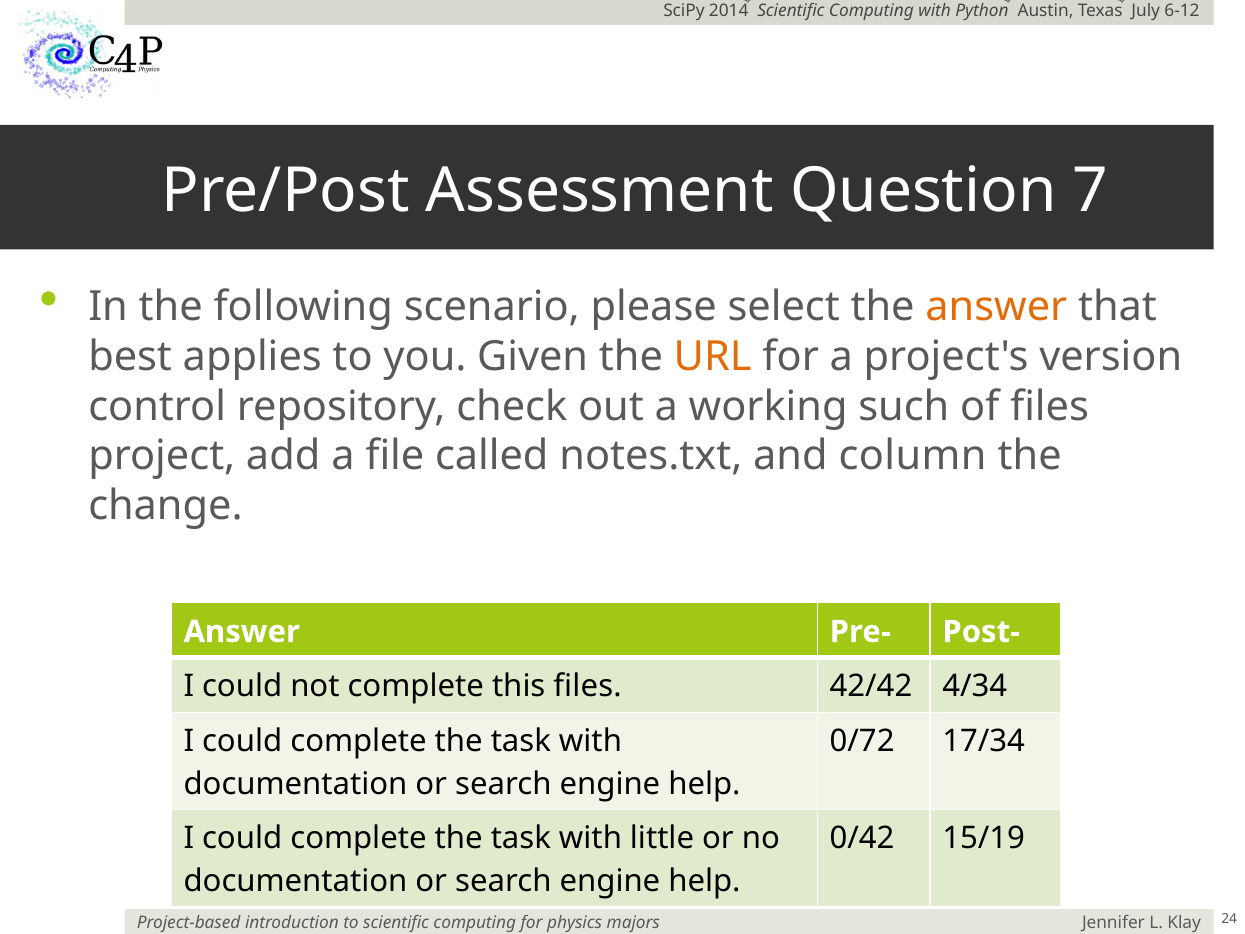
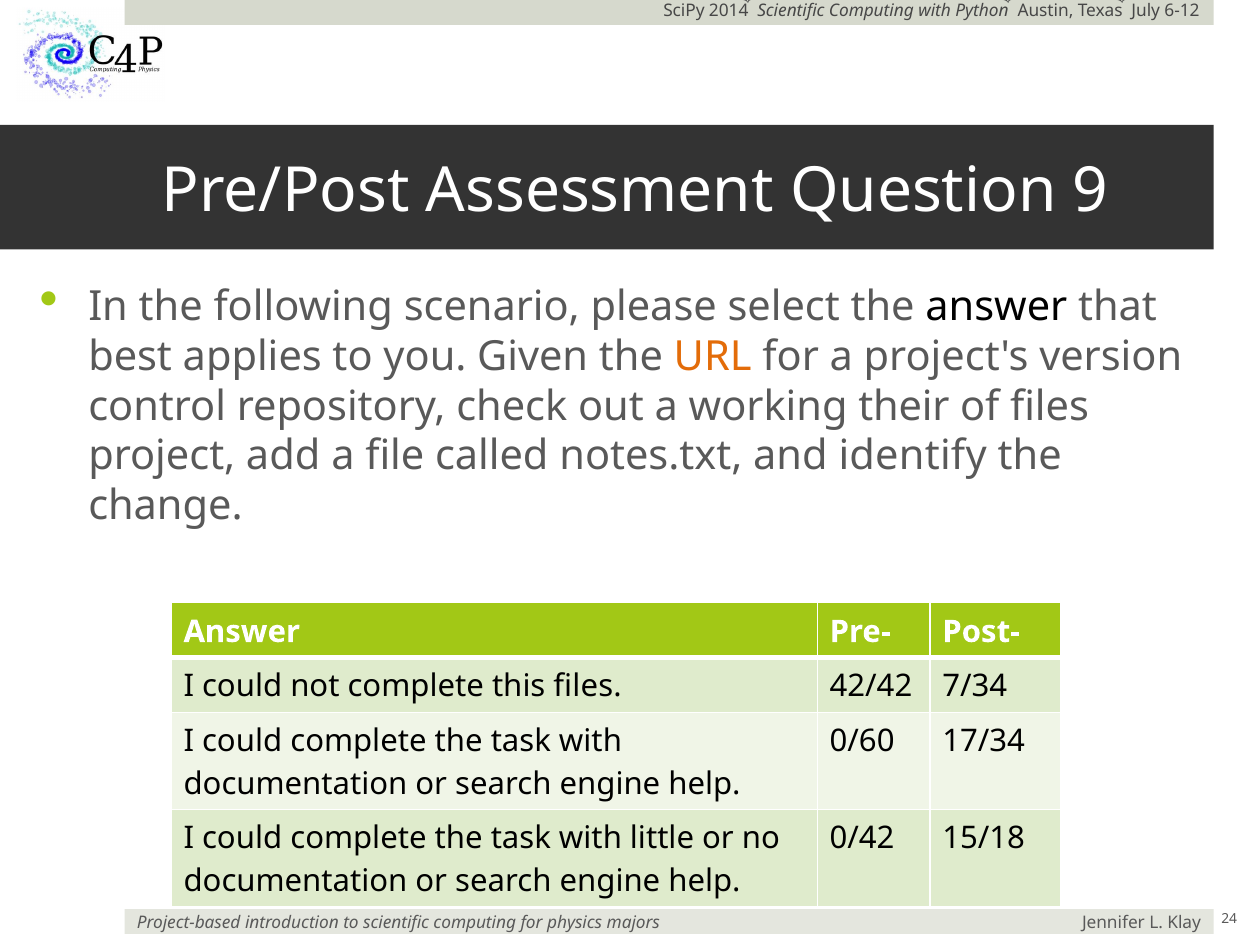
7: 7 -> 9 (1091, 191)
answer colour: orange -> black (996, 307)
such: such -> their (904, 406)
column: column -> identify (913, 456)
4/34: 4/34 -> 7/34 (975, 686)
0/72: 0/72 -> 0/60 (862, 741)
15/19: 15/19 -> 15/18 (984, 838)
